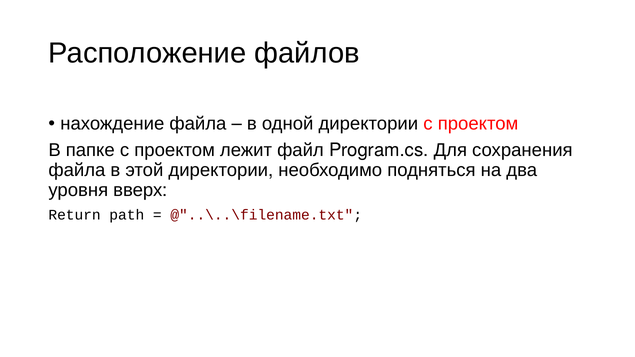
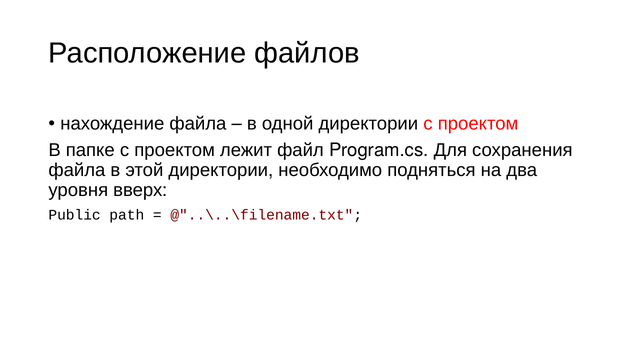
Return: Return -> Public (75, 215)
